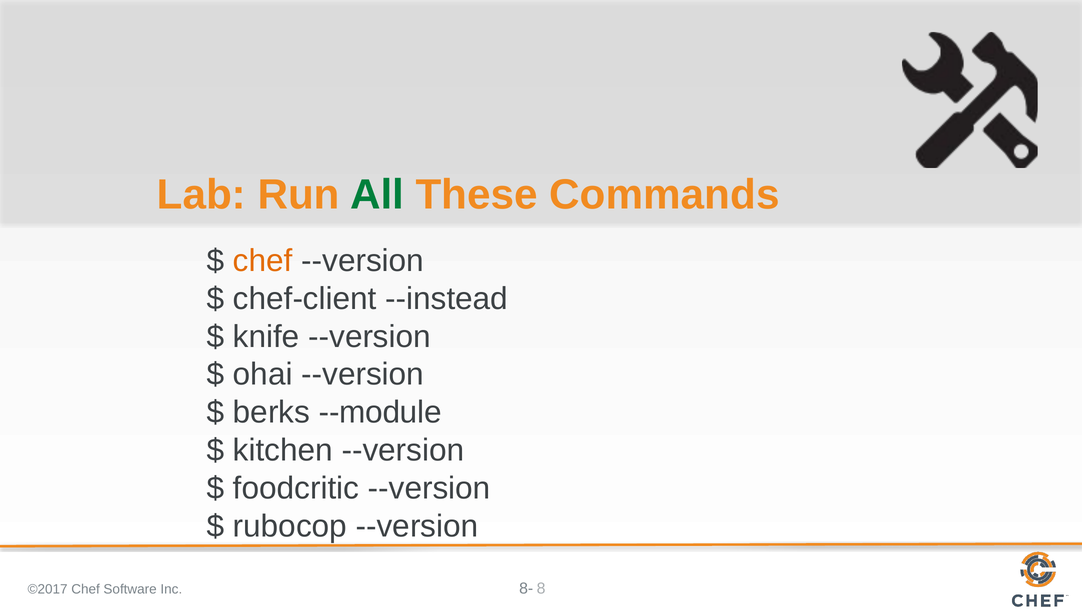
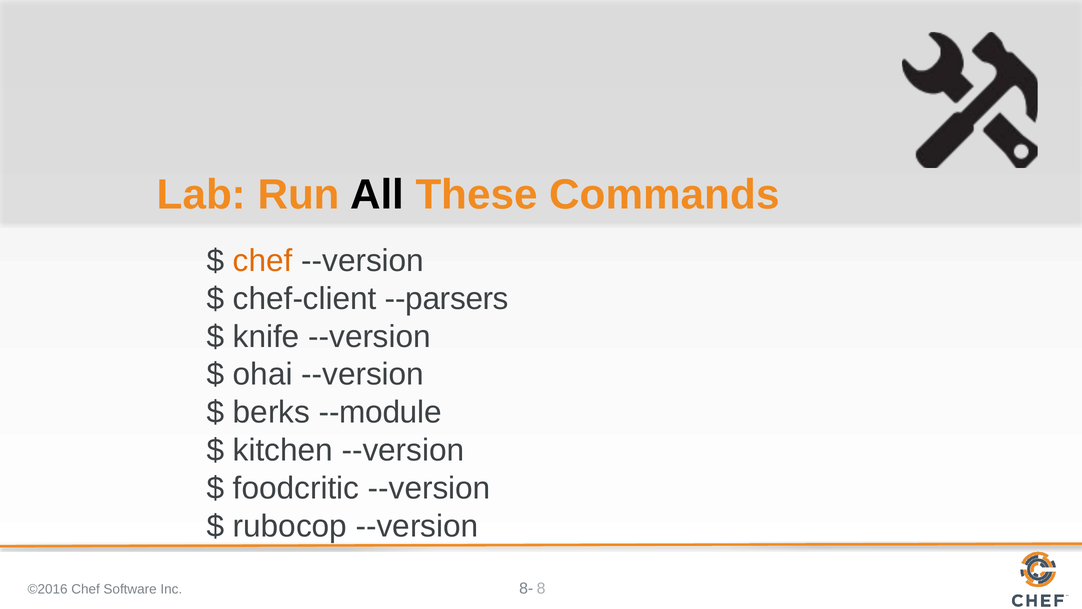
All colour: green -> black (377, 195)
--instead: --instead -> --parsers (447, 299)
©2017: ©2017 -> ©2016 (48, 589)
